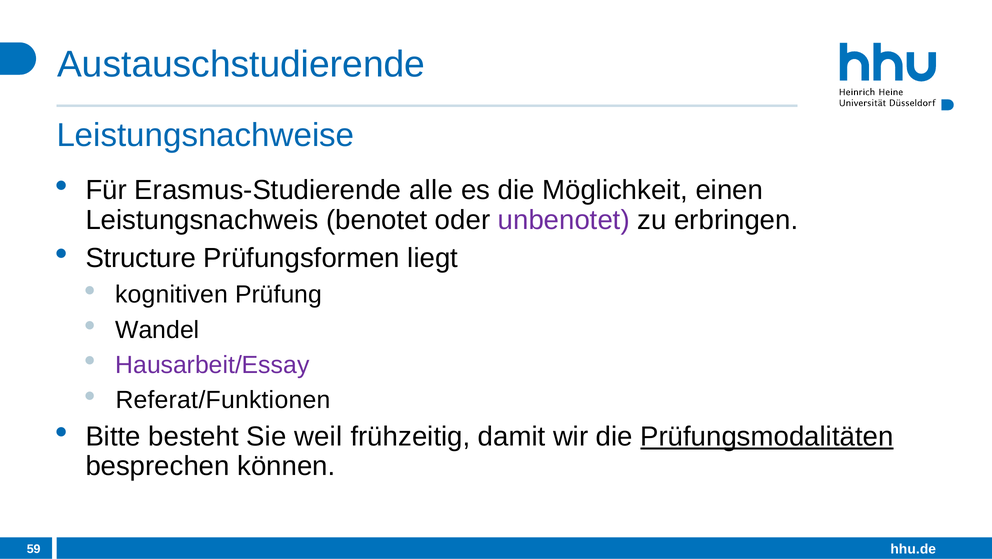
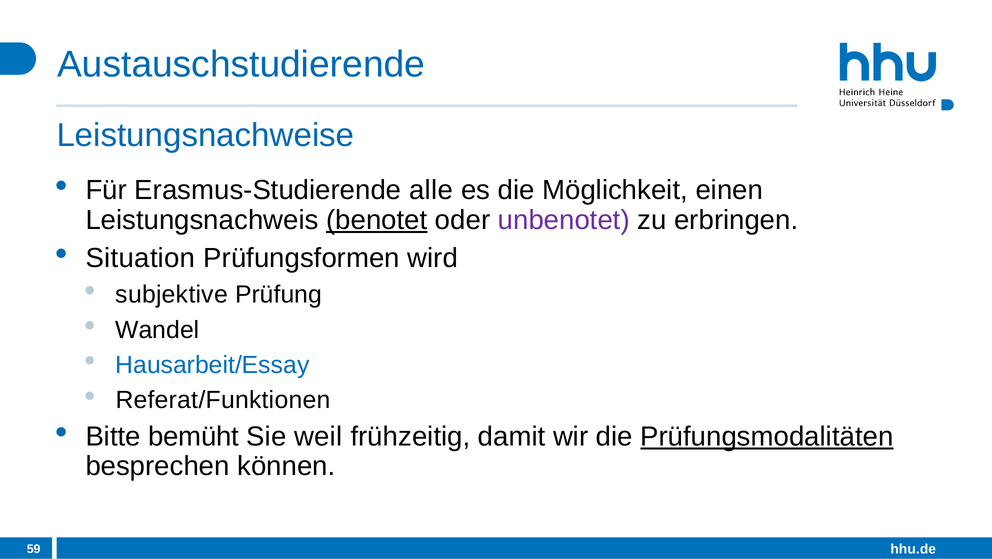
benotet underline: none -> present (377, 220)
Structure: Structure -> Situation (141, 258)
liegt: liegt -> wird (433, 258)
kognitiven: kognitiven -> subjektive (172, 295)
Hausarbeit/Essay colour: purple -> blue (212, 365)
besteht: besteht -> bemüht (194, 436)
